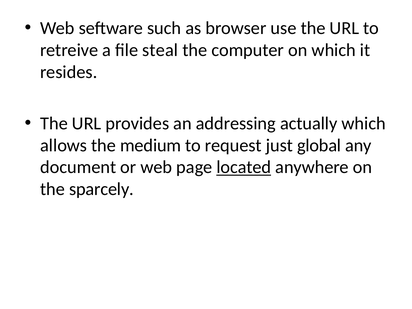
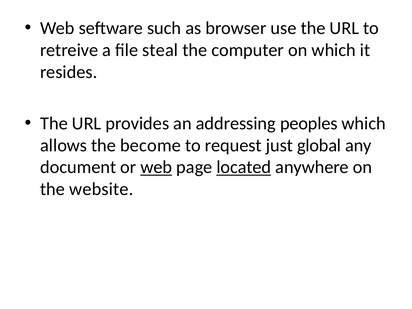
actually: actually -> peoples (309, 123)
medium: medium -> become (151, 145)
web underline: none -> present (156, 167)
sparcely: sparcely -> website (101, 189)
